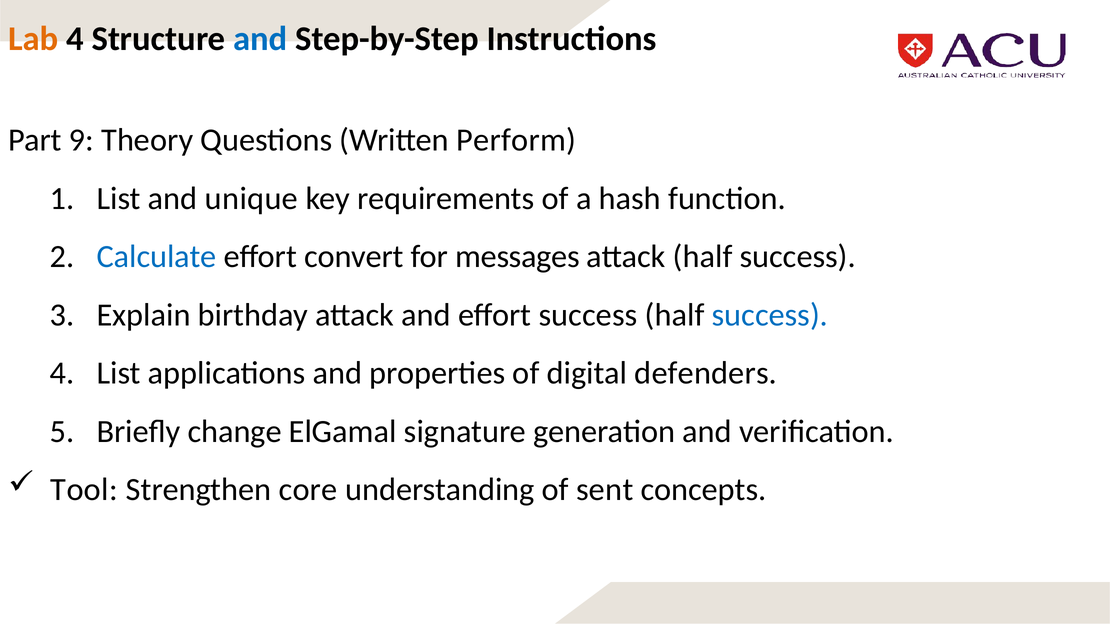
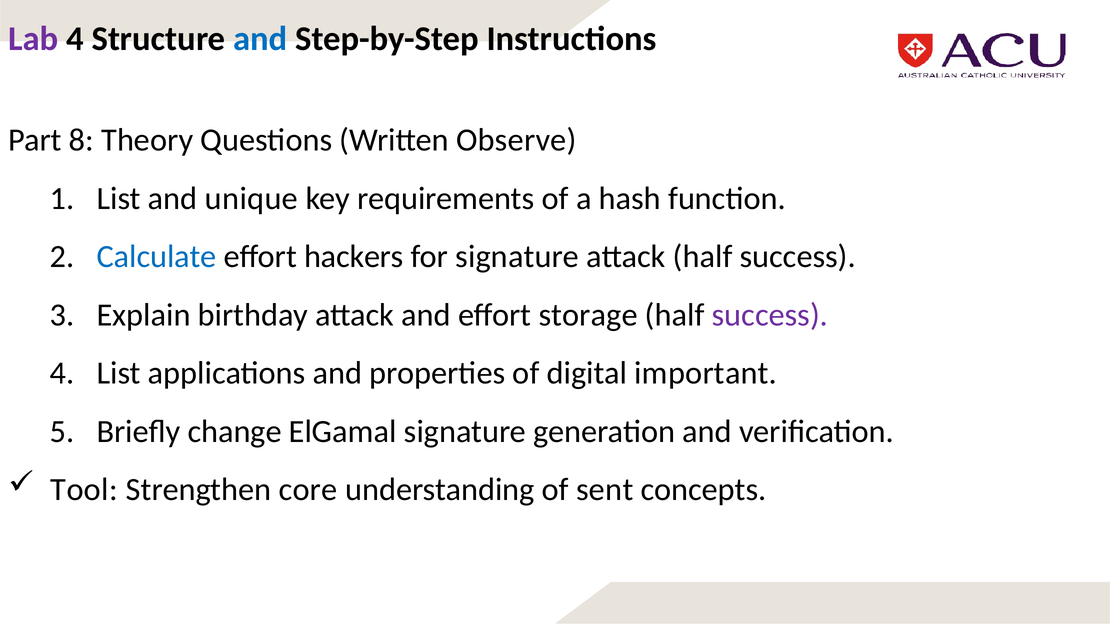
Lab colour: orange -> purple (33, 39)
9: 9 -> 8 (81, 140)
Perform: Perform -> Observe (516, 140)
convert: convert -> hackers (354, 257)
for messages: messages -> signature (517, 257)
effort success: success -> storage (588, 315)
success colour: blue -> purple (770, 315)
defenders: defenders -> important (706, 373)
